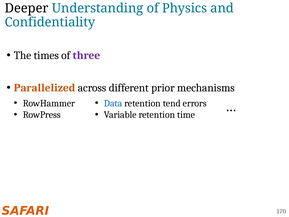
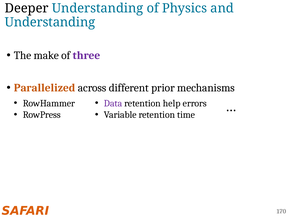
Confidentiality: Confidentiality -> Understanding (50, 22)
times: times -> make (46, 55)
Data colour: blue -> purple (113, 103)
tend: tend -> help (172, 103)
